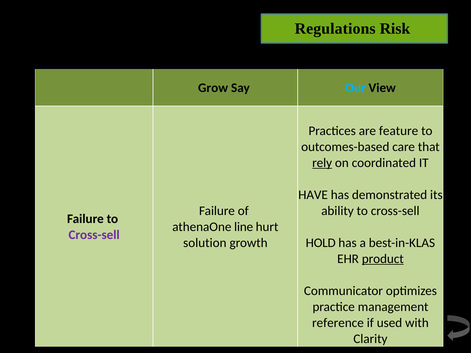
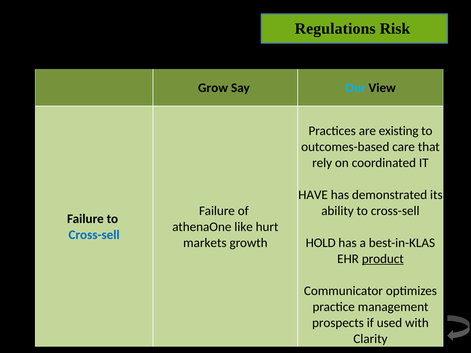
feature: feature -> existing (399, 131)
rely underline: present -> none (322, 163)
line: line -> like (244, 227)
Cross-sell colour: purple -> blue (94, 235)
solution: solution -> markets (205, 243)
reference: reference -> prospects (338, 323)
